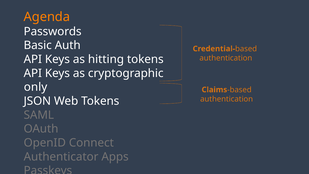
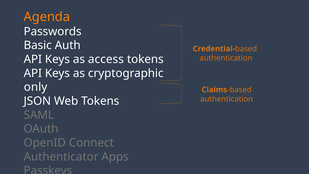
hitting: hitting -> access (106, 59)
